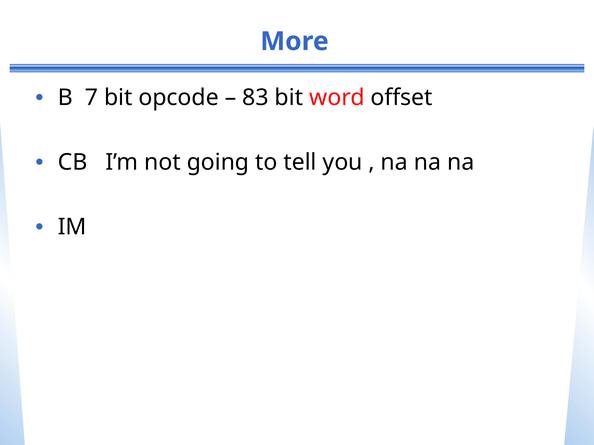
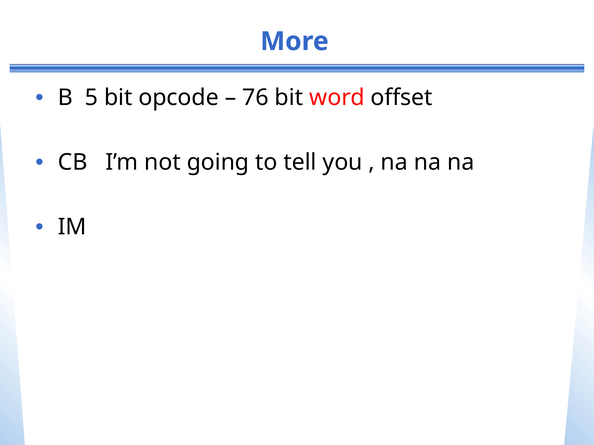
7: 7 -> 5 (91, 98)
83: 83 -> 76 (255, 98)
